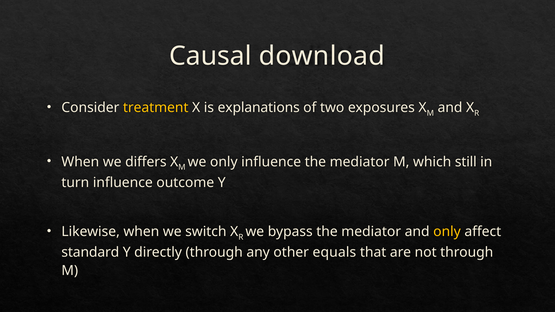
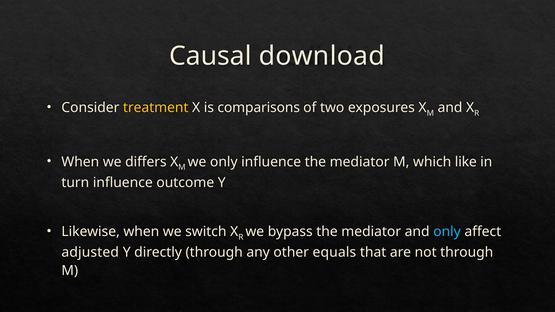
explanations: explanations -> comparisons (259, 108)
still: still -> like (466, 162)
only colour: yellow -> light blue (447, 232)
standard: standard -> adjusted (90, 252)
